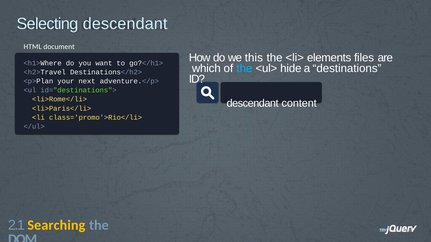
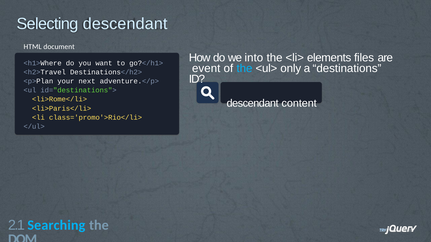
this: this -> into (254, 58)
which: which -> event (206, 68)
hide: hide -> only (291, 68)
Searching colour: yellow -> light blue (56, 225)
